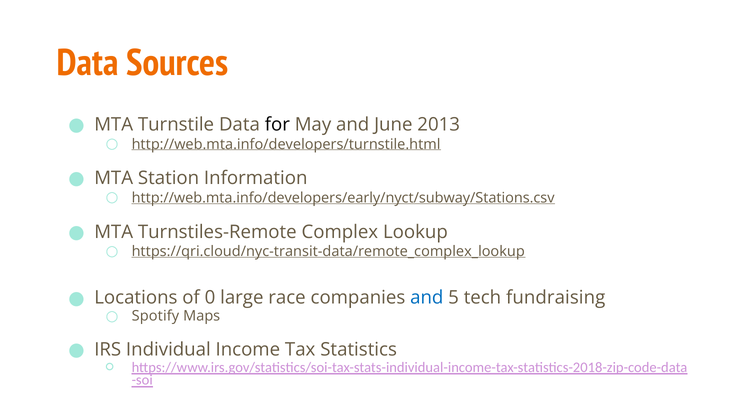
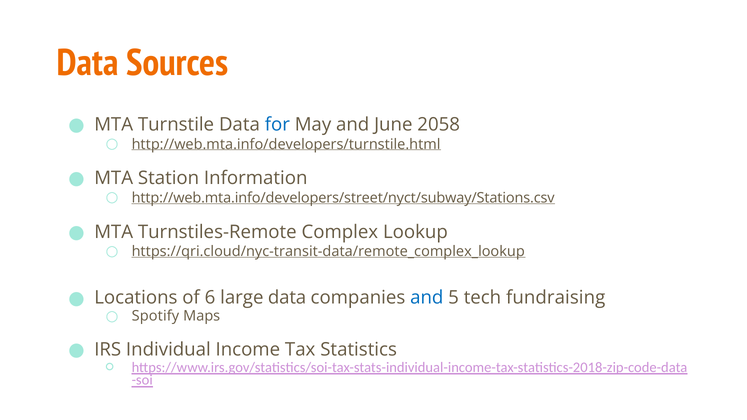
for colour: black -> blue (277, 125)
2013: 2013 -> 2058 (439, 125)
http://web.mta.info/developers/early/nyct/subway/Stations.csv: http://web.mta.info/developers/early/nyct/subway/Stations.csv -> http://web.mta.info/developers/street/nyct/subway/Stations.csv (343, 198)
0: 0 -> 6 (210, 298)
large race: race -> data (287, 298)
